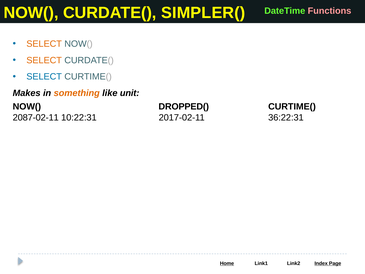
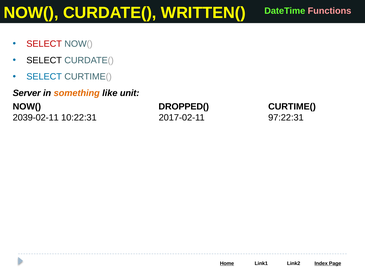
SIMPLER(: SIMPLER( -> WRITTEN( (203, 13)
SELECT colour: orange -> red (44, 44)
SELECT colour: orange -> black (44, 60)
Makes: Makes -> Server (27, 93)
2087-02-11: 2087-02-11 -> 2039-02-11 (36, 117)
36:22:31: 36:22:31 -> 97:22:31 (286, 117)
